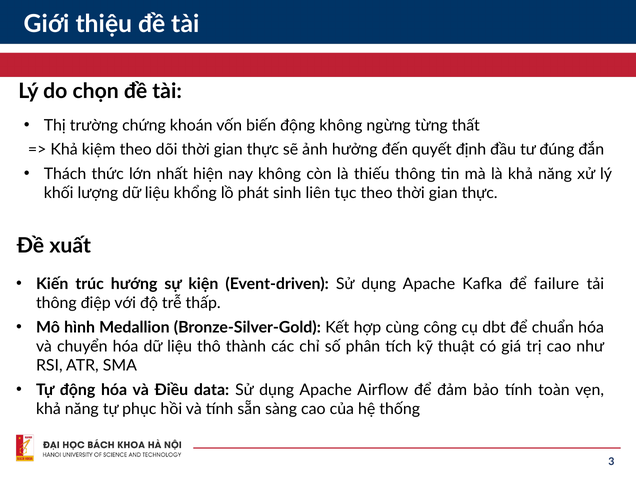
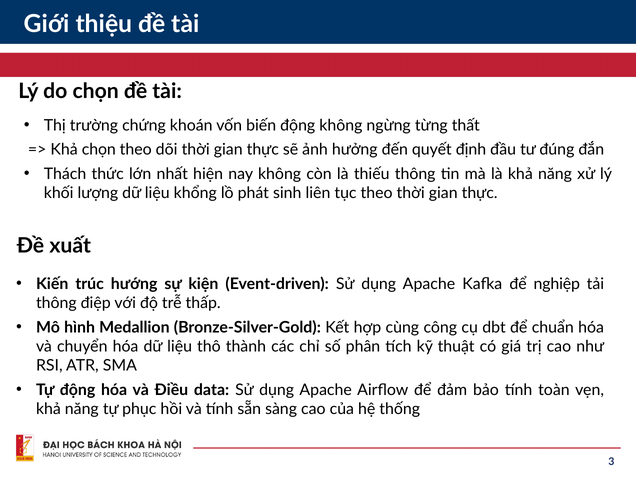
Khả kiệm: kiệm -> chọn (99, 150)
failure: failure -> nghiệp (557, 284)
